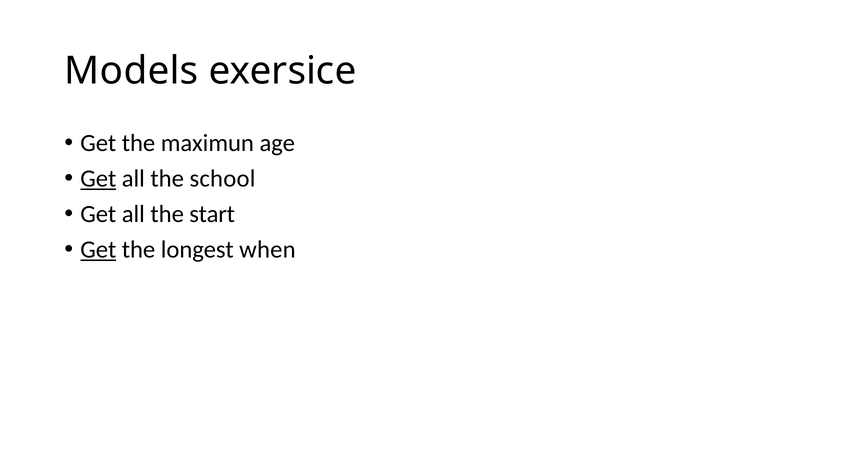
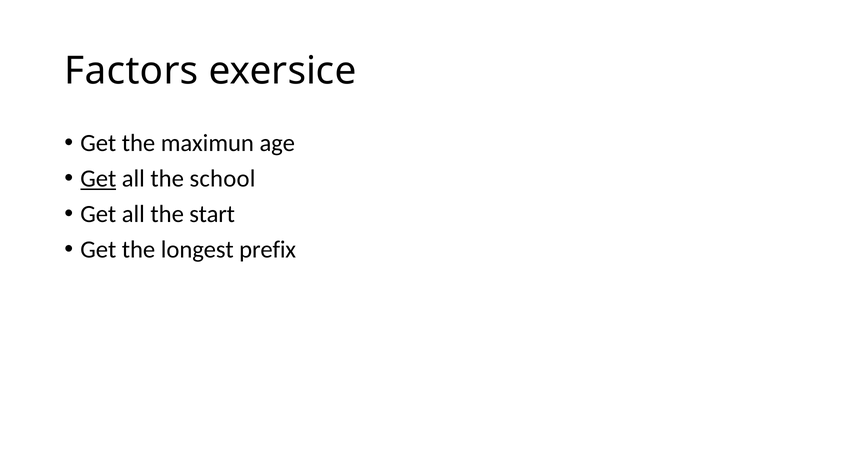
Models: Models -> Factors (131, 71)
Get underline: present -> none (98, 249)
when: when -> prefix (268, 249)
